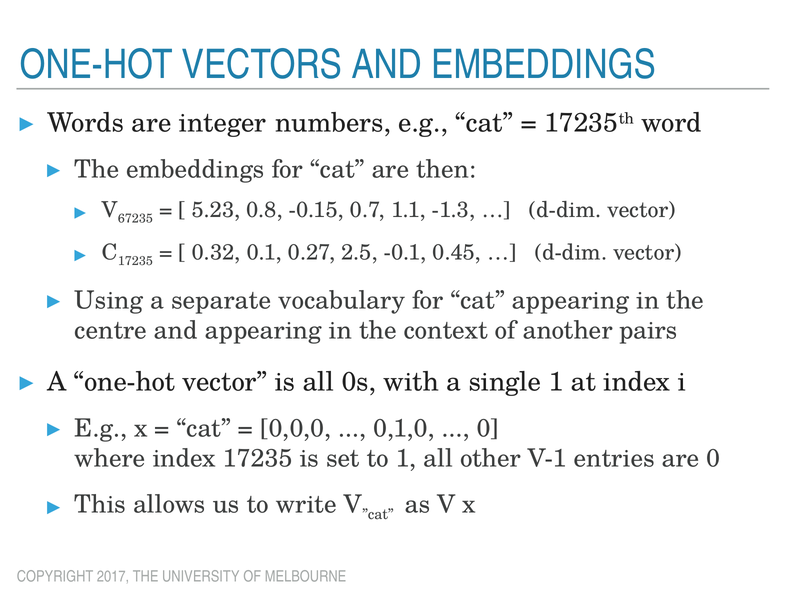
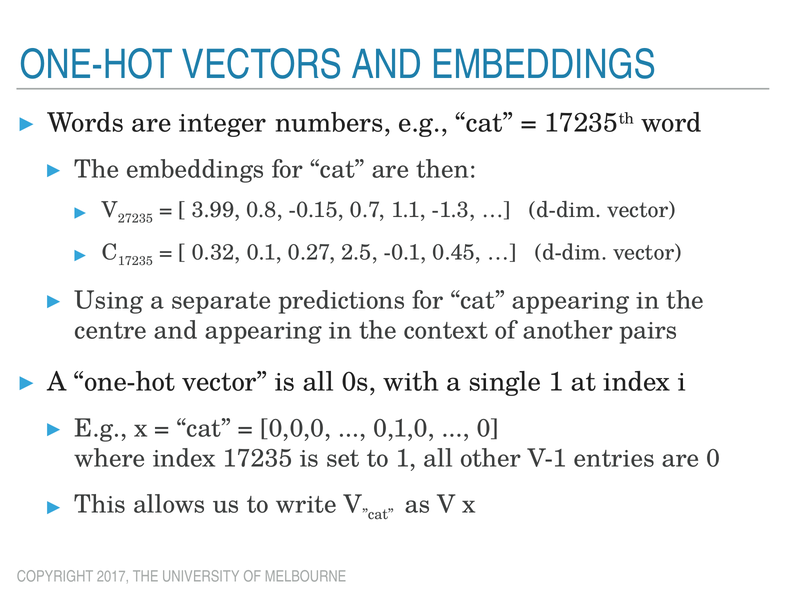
67235: 67235 -> 27235 (135, 219)
5.23: 5.23 -> 3.99 (216, 210)
vocabulary: vocabulary -> predictions (342, 300)
